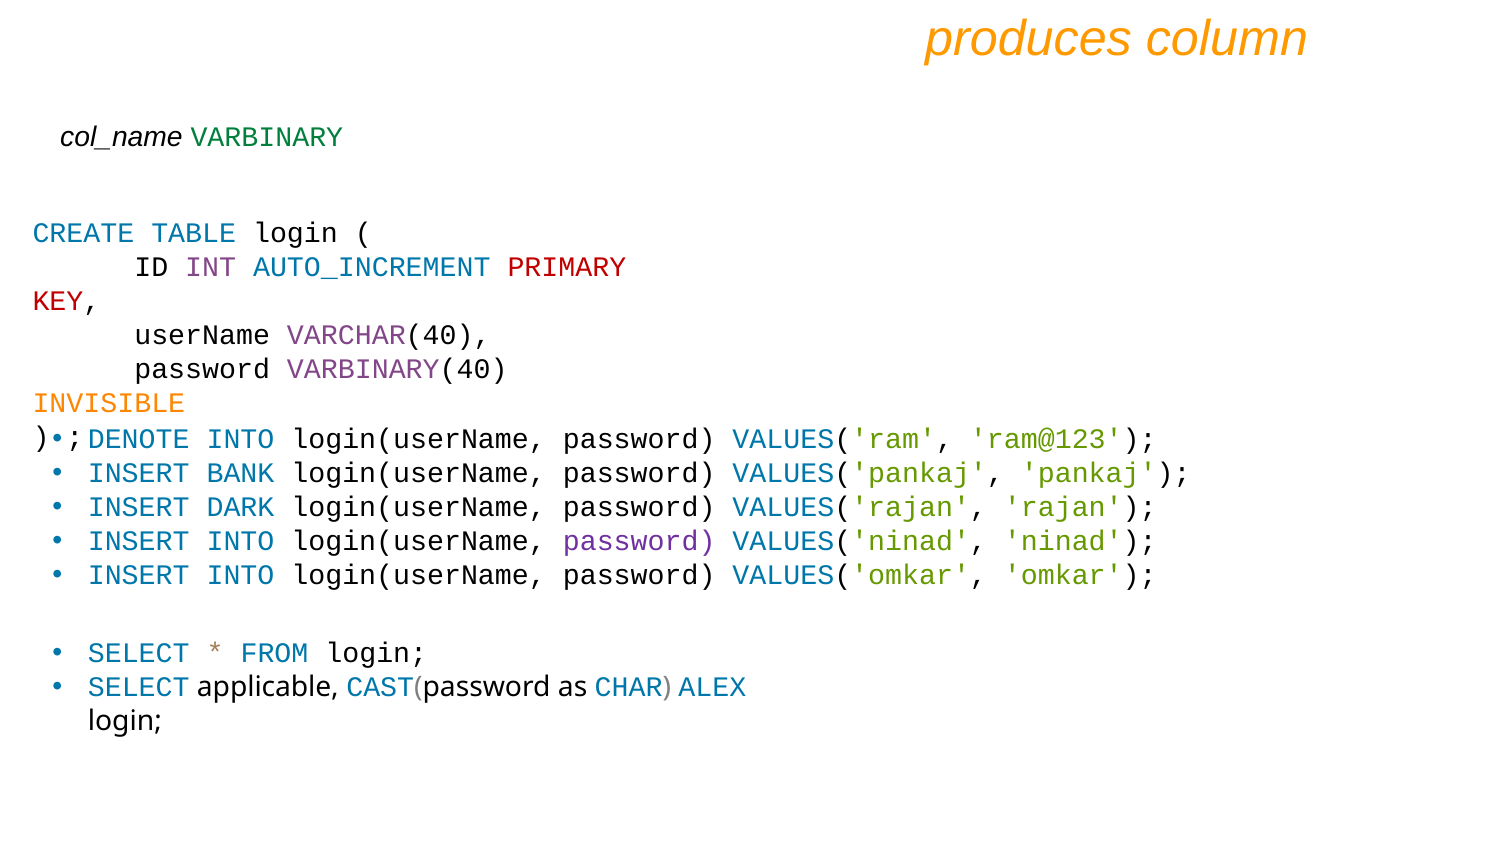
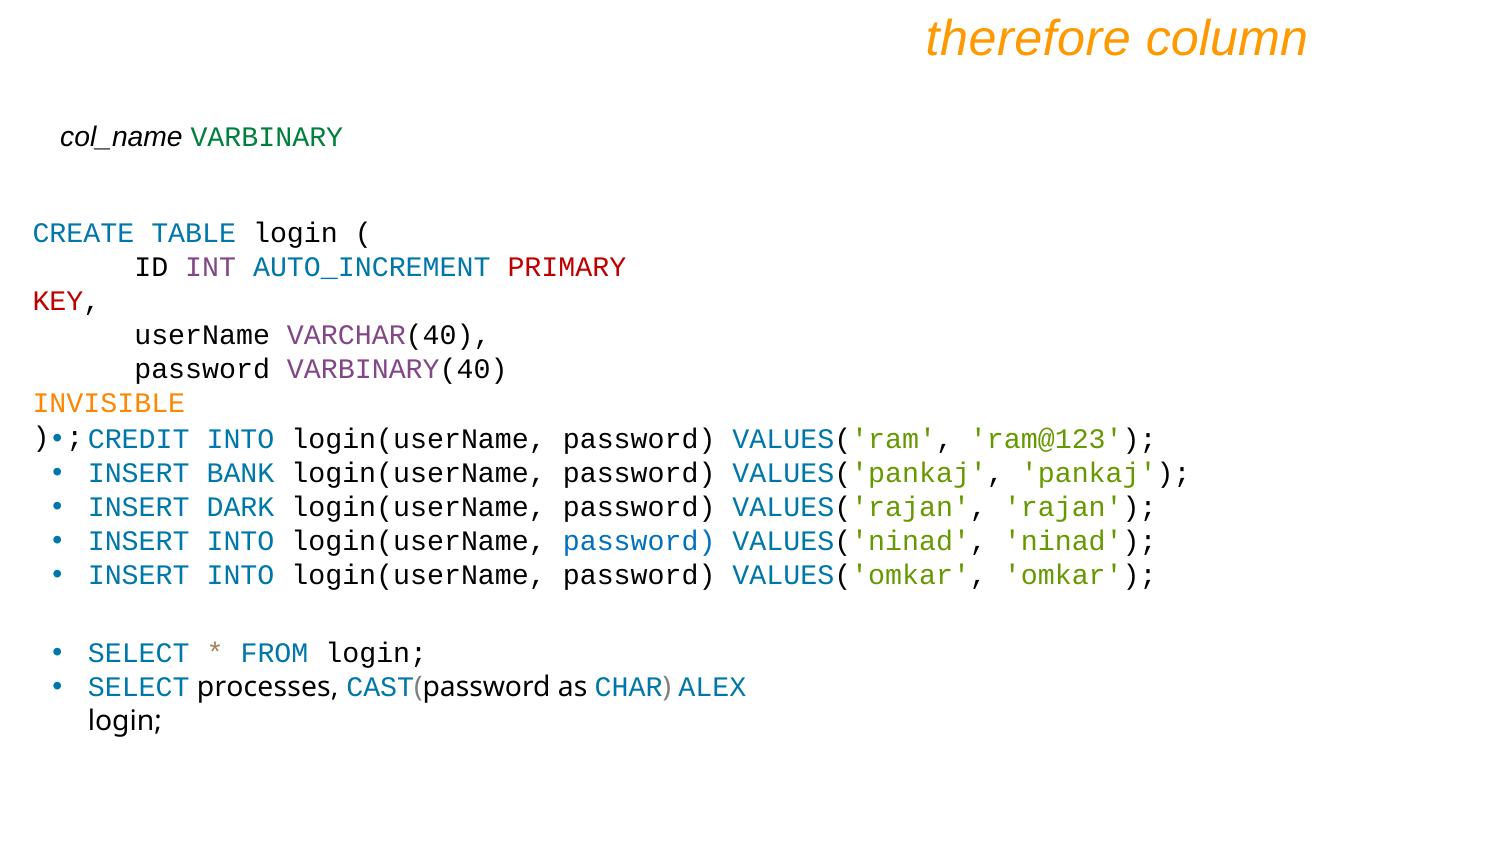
produces: produces -> therefore (1028, 39)
DENOTE: DENOTE -> CREDIT (139, 440)
password colour: purple -> blue (639, 541)
applicable: applicable -> processes (268, 687)
